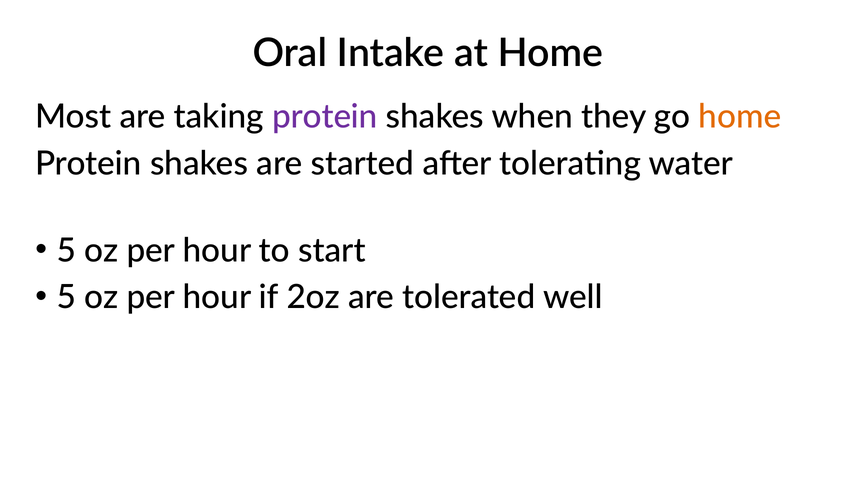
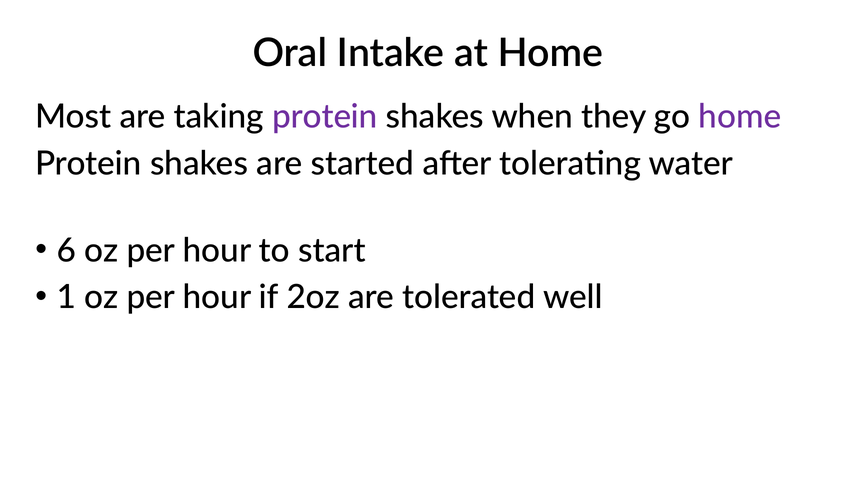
home colour: orange -> purple (740, 117)
5: 5 -> 6 (66, 250)
5: 5 -> 1 (66, 297)
